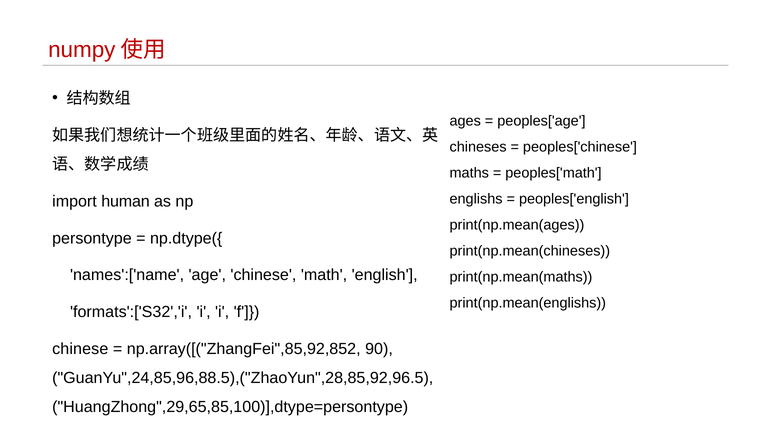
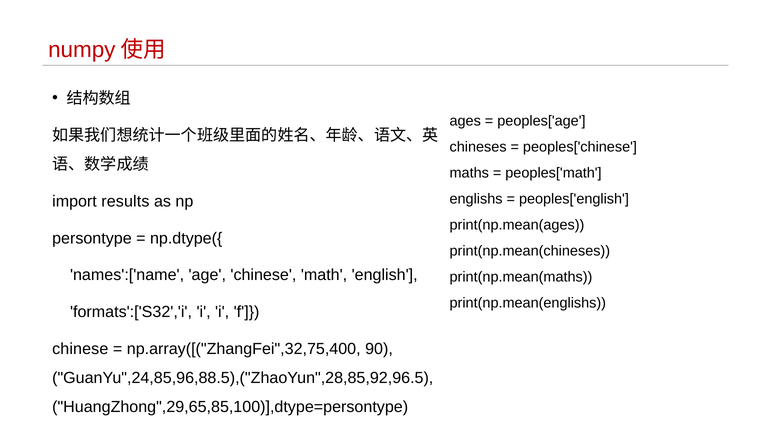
human: human -> results (125, 201)
np.array([("ZhangFei",85,92,852: np.array([("ZhangFei",85,92,852 -> np.array([("ZhangFei",32,75,400 (244, 349)
